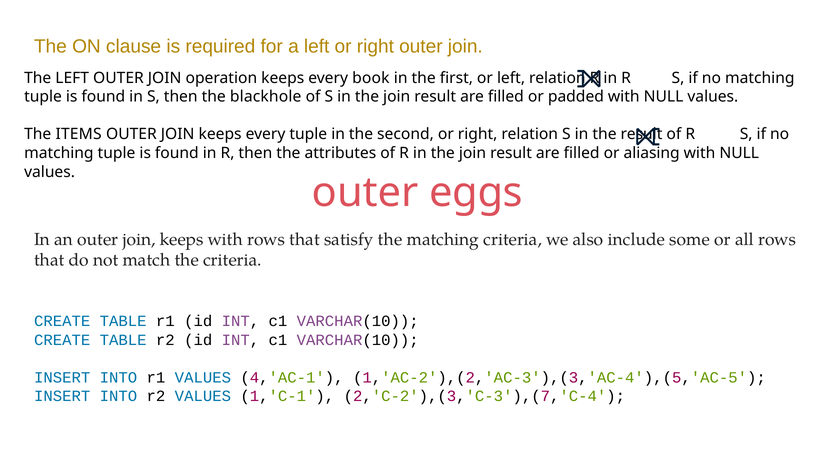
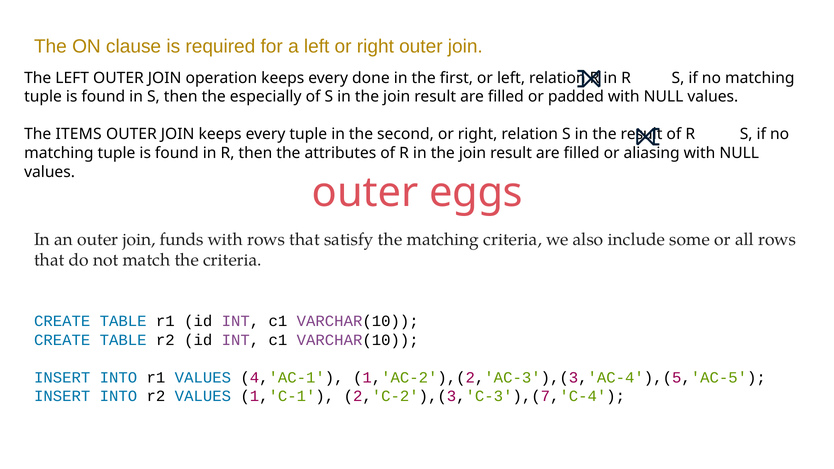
book: book -> done (371, 78)
blackhole: blackhole -> especially (266, 97)
an outer join keeps: keeps -> funds (182, 239)
